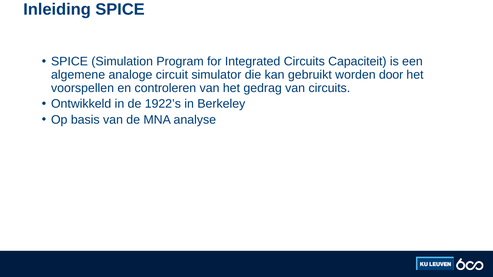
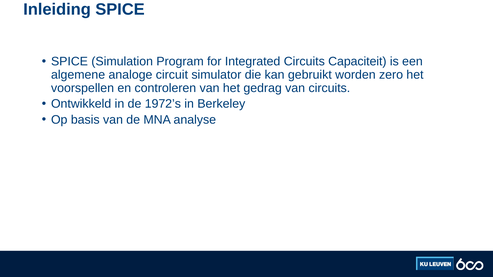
door: door -> zero (391, 75)
1922’s: 1922’s -> 1972’s (163, 104)
